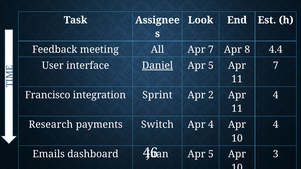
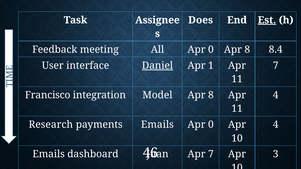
Look: Look -> Does (201, 20)
Est underline: none -> present (267, 20)
All Apr 7: 7 -> 0 (211, 50)
4.4: 4.4 -> 8.4 (276, 50)
5: 5 -> 1 (211, 66)
Sprint: Sprint -> Model (157, 95)
2: 2 -> 8 (211, 95)
payments Switch: Switch -> Emails (157, 125)
4: 4 -> 0 (211, 125)
5: 5 -> 7 (211, 154)
